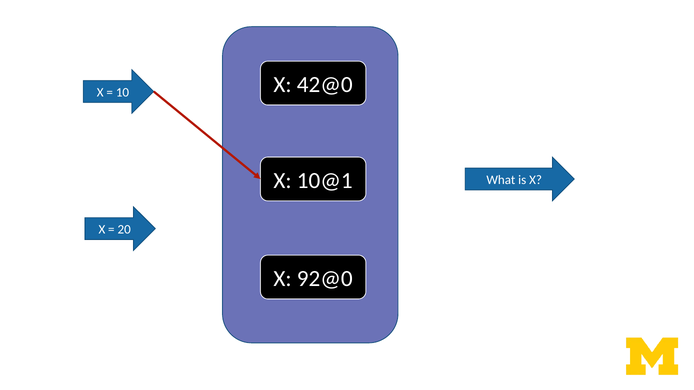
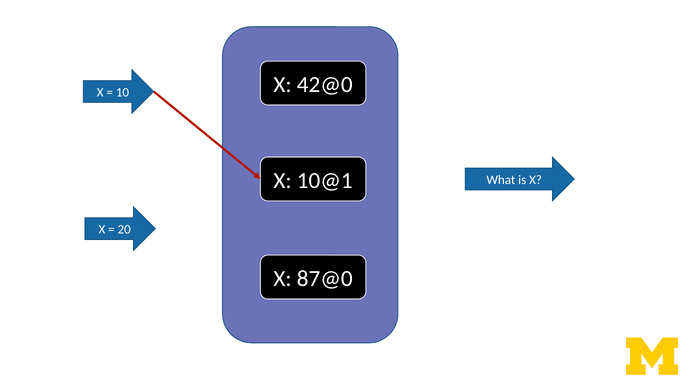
92@0: 92@0 -> 87@0 (325, 279)
